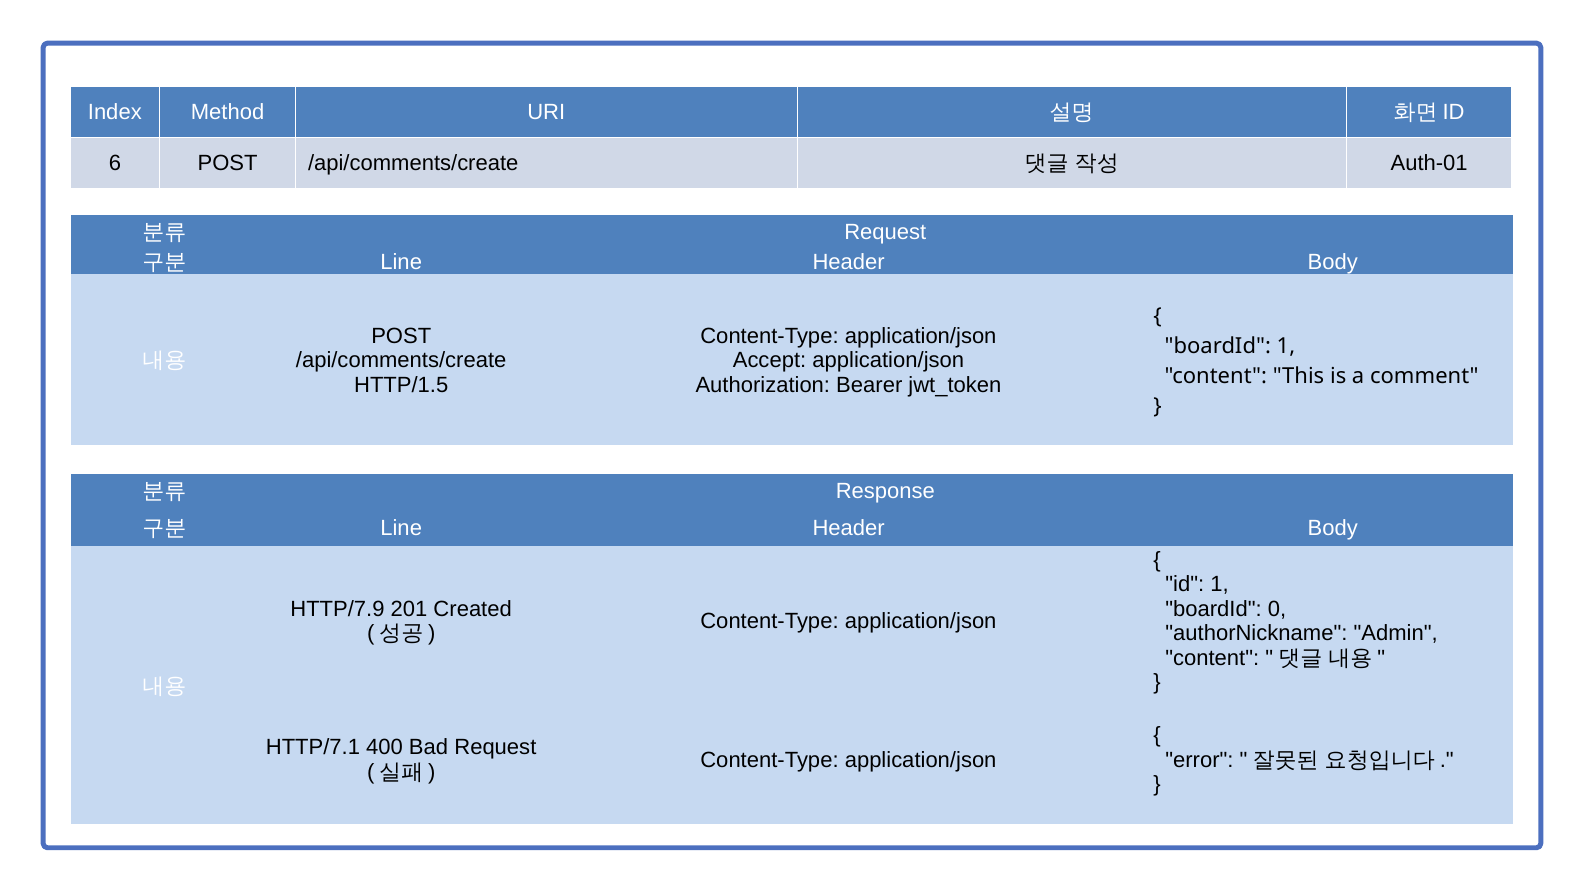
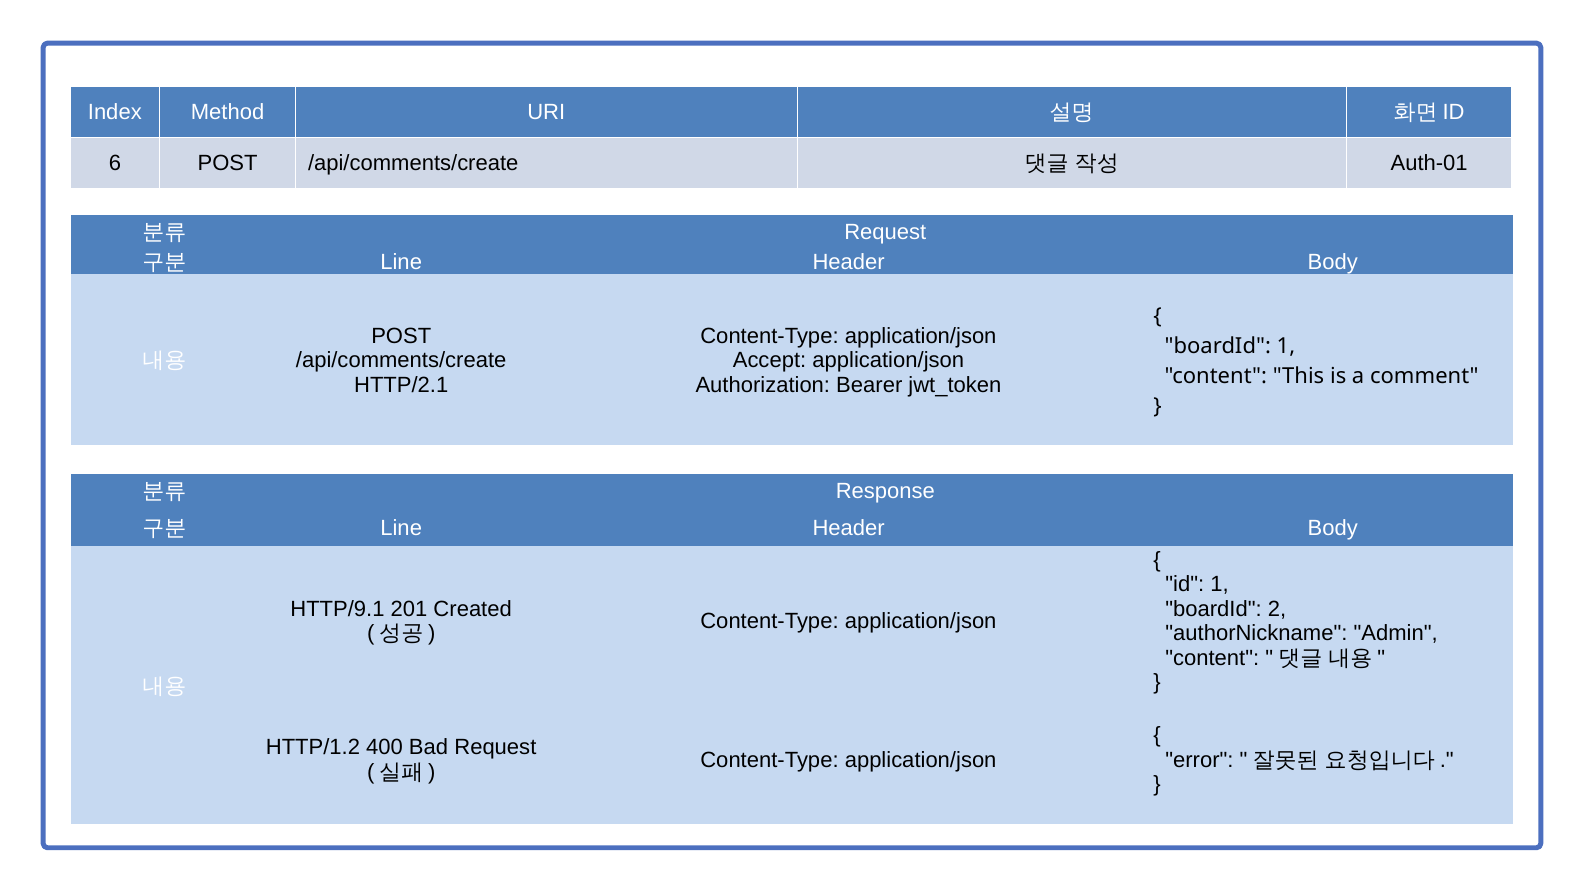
HTTP/1.5: HTTP/1.5 -> HTTP/2.1 (401, 385)
HTTP/7.9: HTTP/7.9 -> HTTP/9.1 (337, 609)
0: 0 -> 2 (1277, 609)
HTTP/7.1: HTTP/7.1 -> HTTP/1.2 (313, 748)
